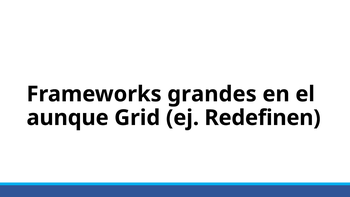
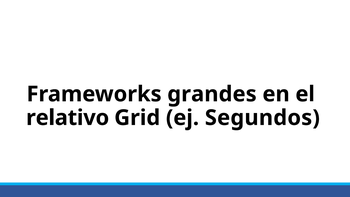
aunque: aunque -> relativo (68, 118)
Redefinen: Redefinen -> Segundos (262, 118)
